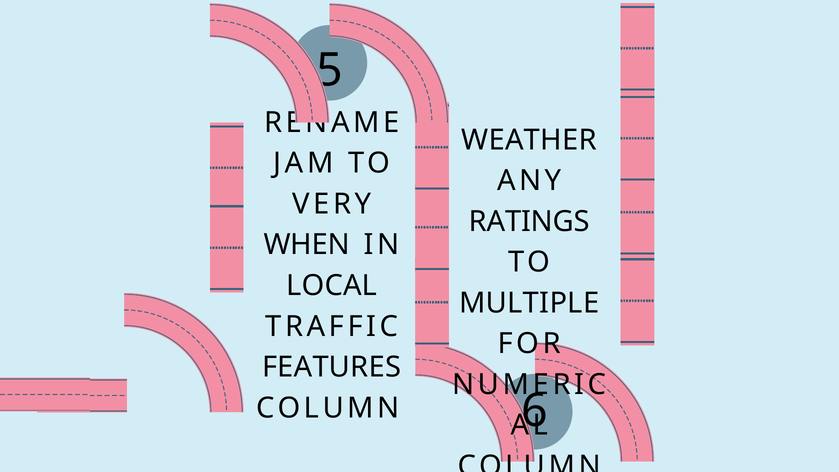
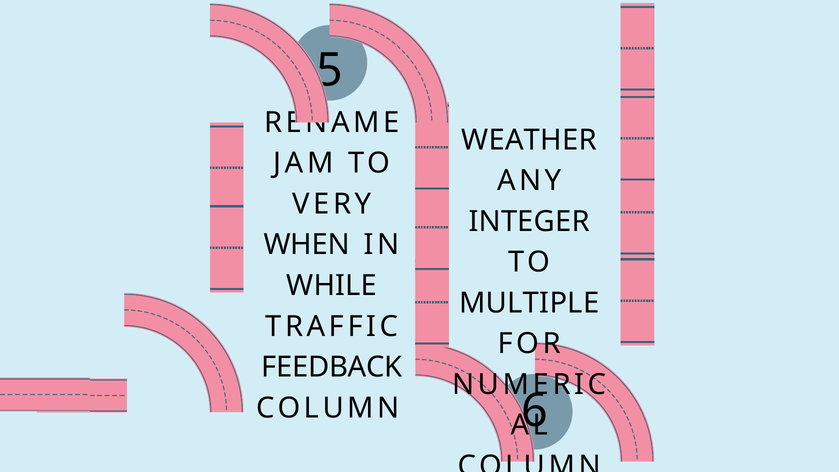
RATINGS: RATINGS -> INTEGER (529, 221)
LOCAL: LOCAL -> WHILE (332, 286)
FEATURES: FEATURES -> FEEDBACK (332, 367)
